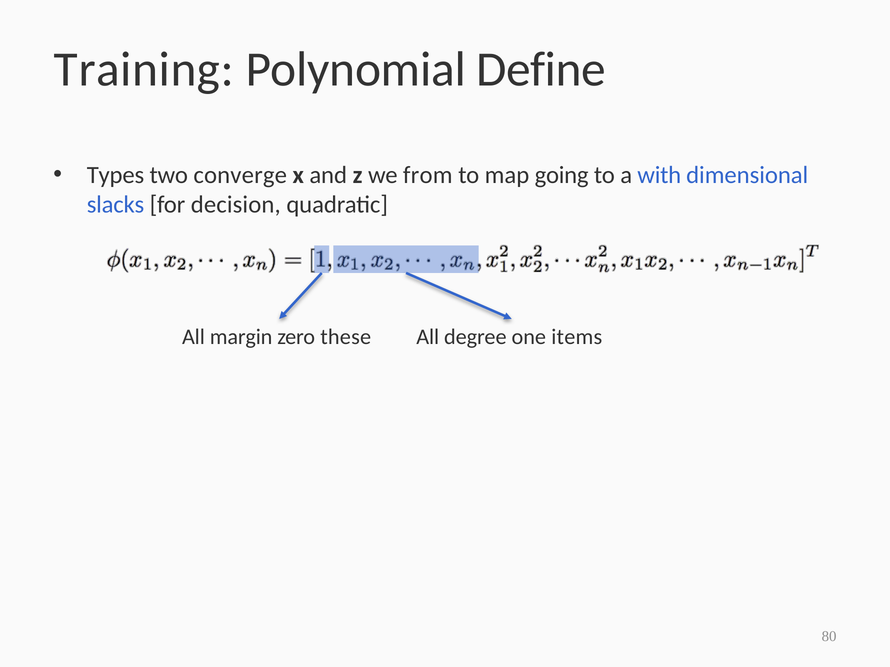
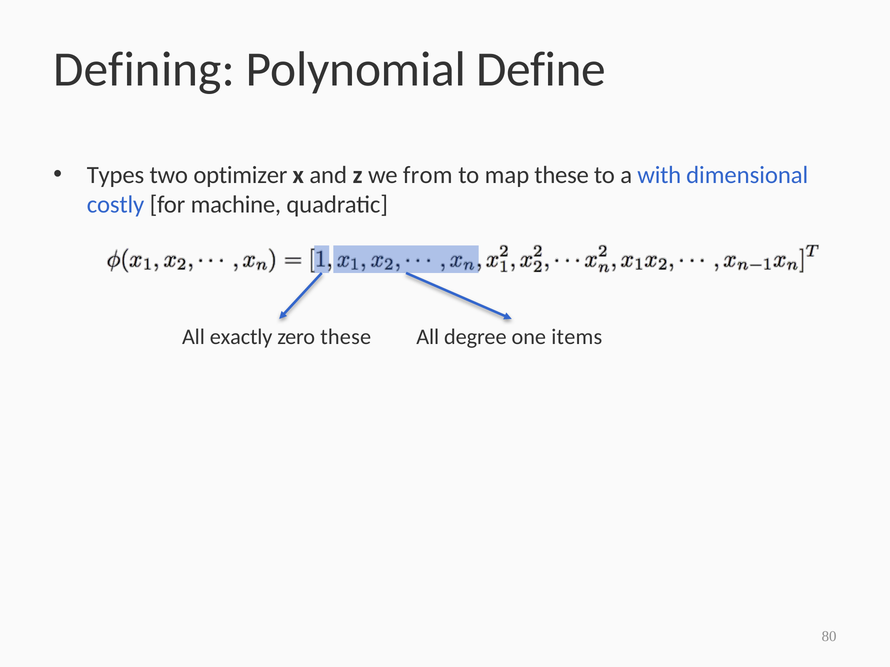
Training: Training -> Defining (144, 70)
converge: converge -> optimizer (240, 175)
map going: going -> these (562, 175)
slacks: slacks -> costly (115, 205)
decision: decision -> machine (236, 205)
margin: margin -> exactly (241, 337)
